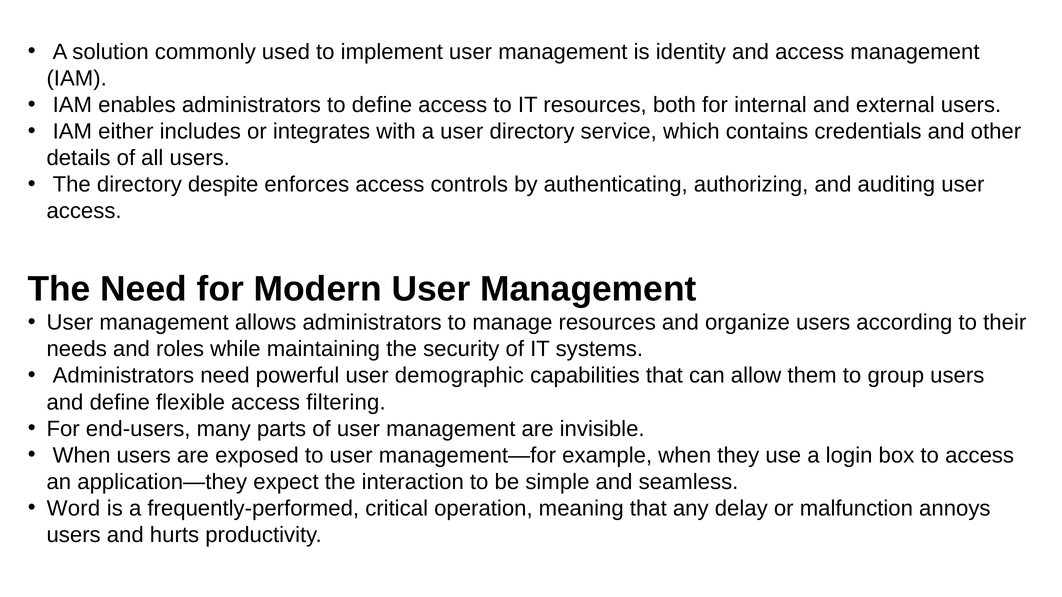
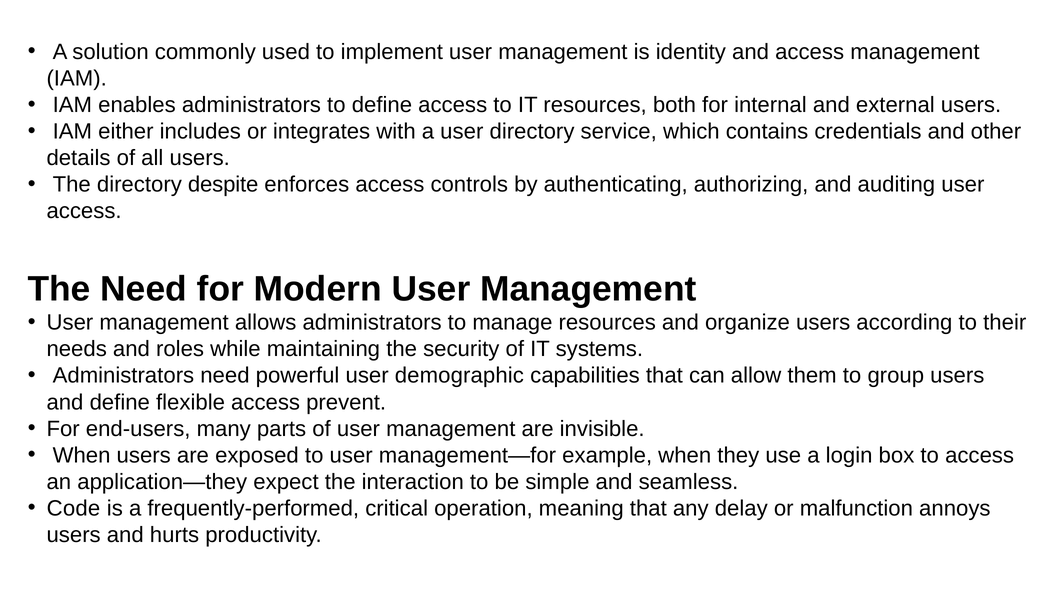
filtering: filtering -> prevent (346, 402)
Word: Word -> Code (73, 509)
